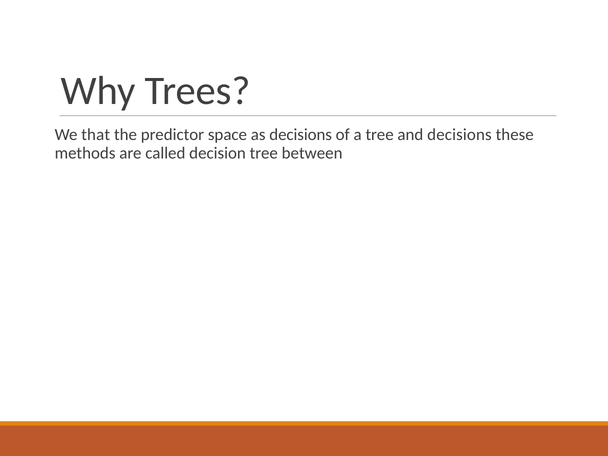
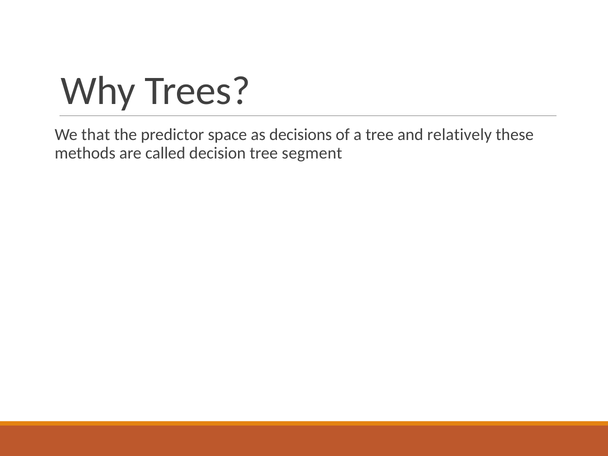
and decisions: decisions -> relatively (459, 135)
between: between -> segment (312, 153)
